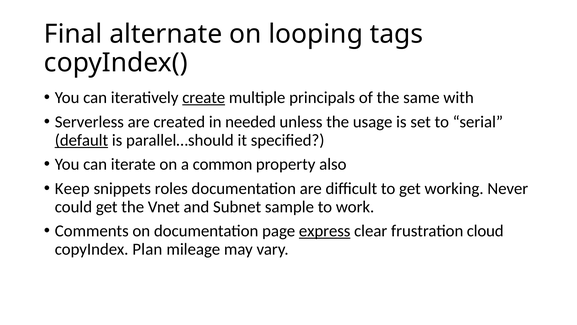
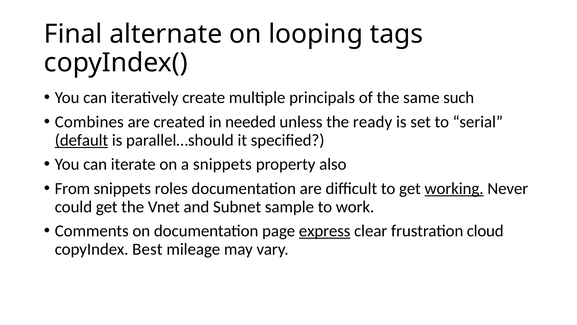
create underline: present -> none (204, 98)
with: with -> such (459, 98)
Serverless: Serverless -> Combines (89, 122)
usage: usage -> ready (373, 122)
a common: common -> snippets (222, 164)
Keep: Keep -> From (72, 188)
working underline: none -> present (454, 188)
Plan: Plan -> Best (147, 249)
